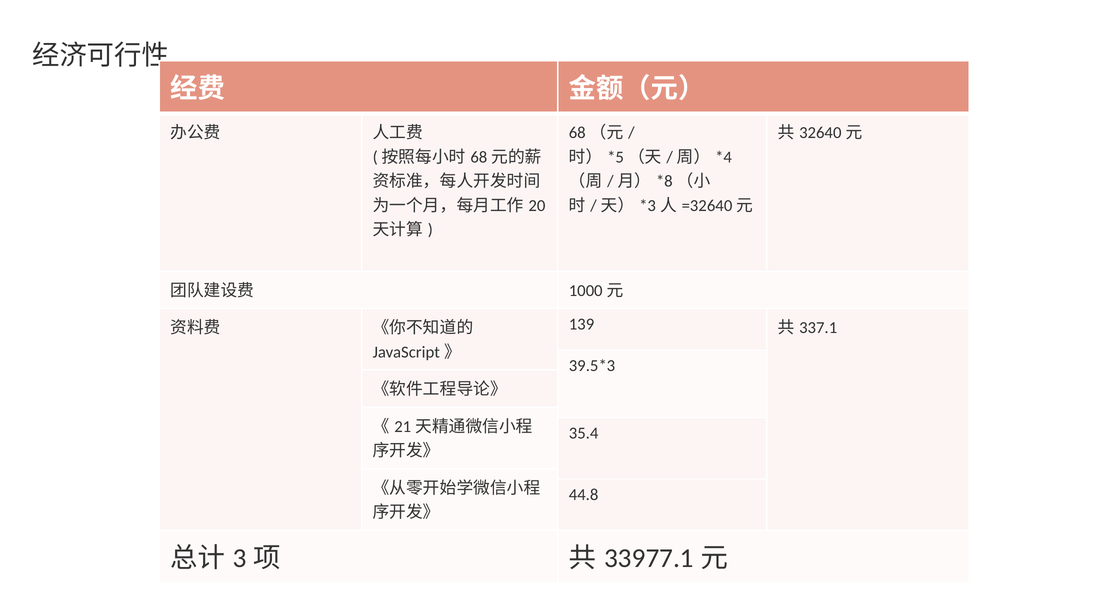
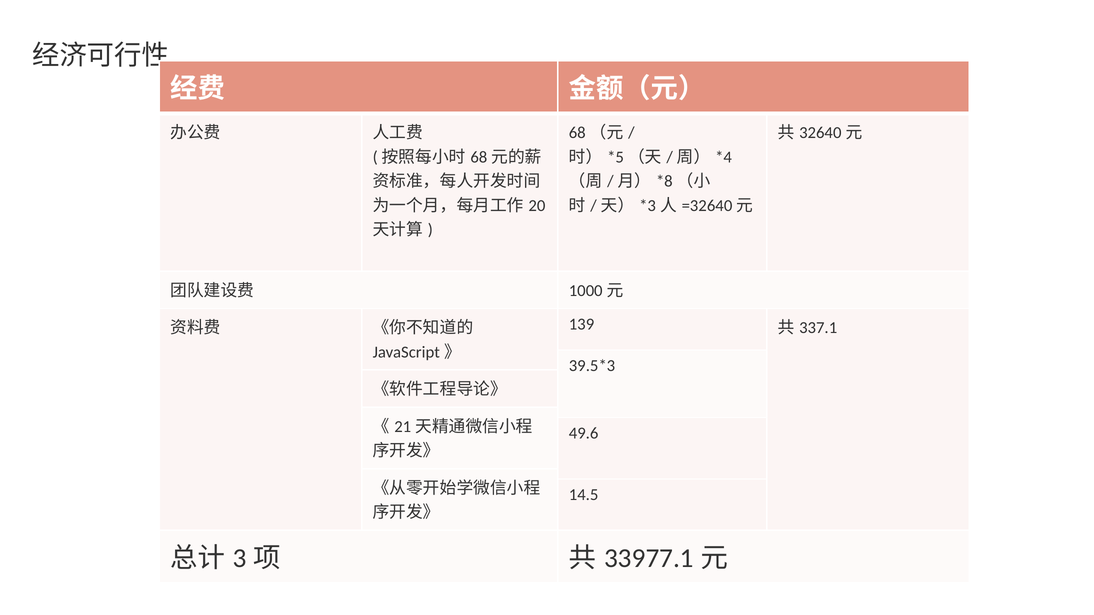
35.4: 35.4 -> 49.6 (584, 434)
44.8: 44.8 -> 14.5 (584, 495)
